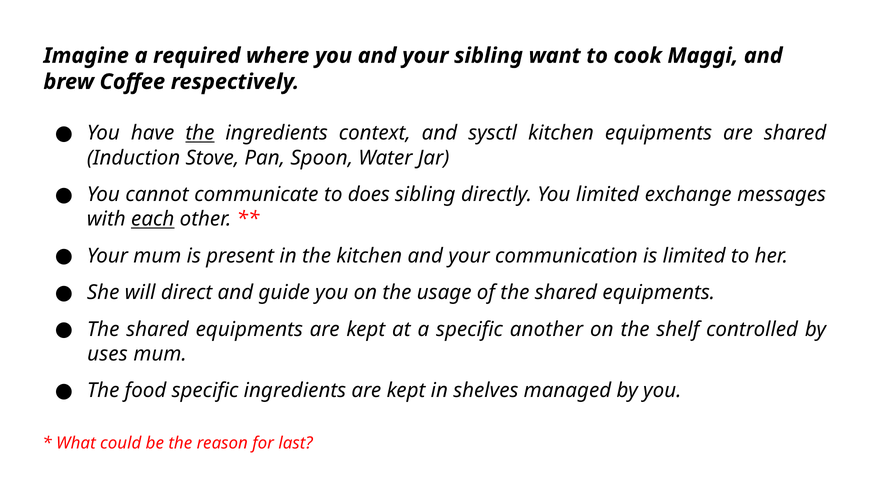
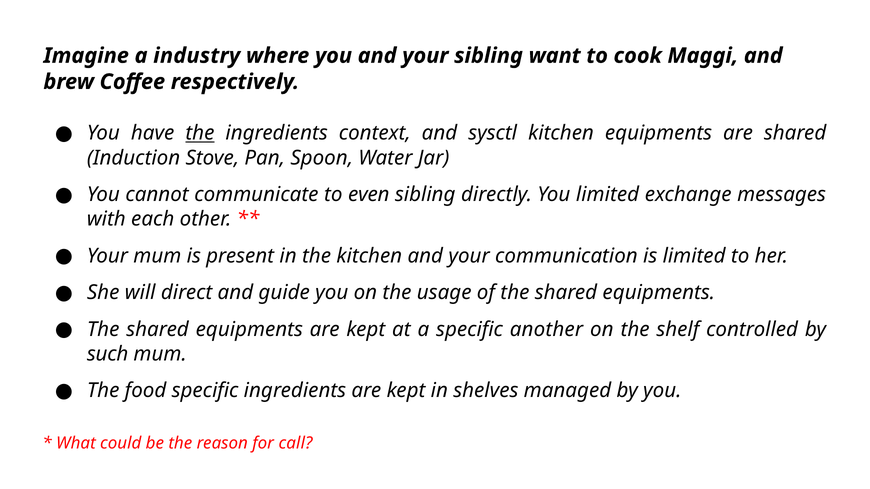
required: required -> industry (197, 56)
does: does -> even (369, 195)
each underline: present -> none (153, 219)
uses: uses -> such (108, 354)
last: last -> call (295, 443)
